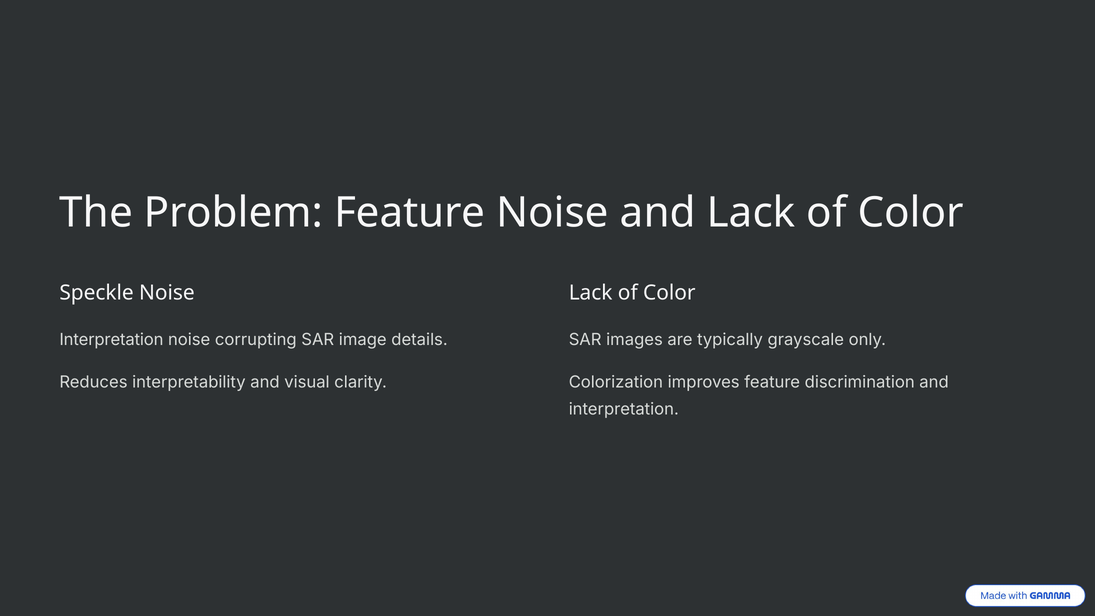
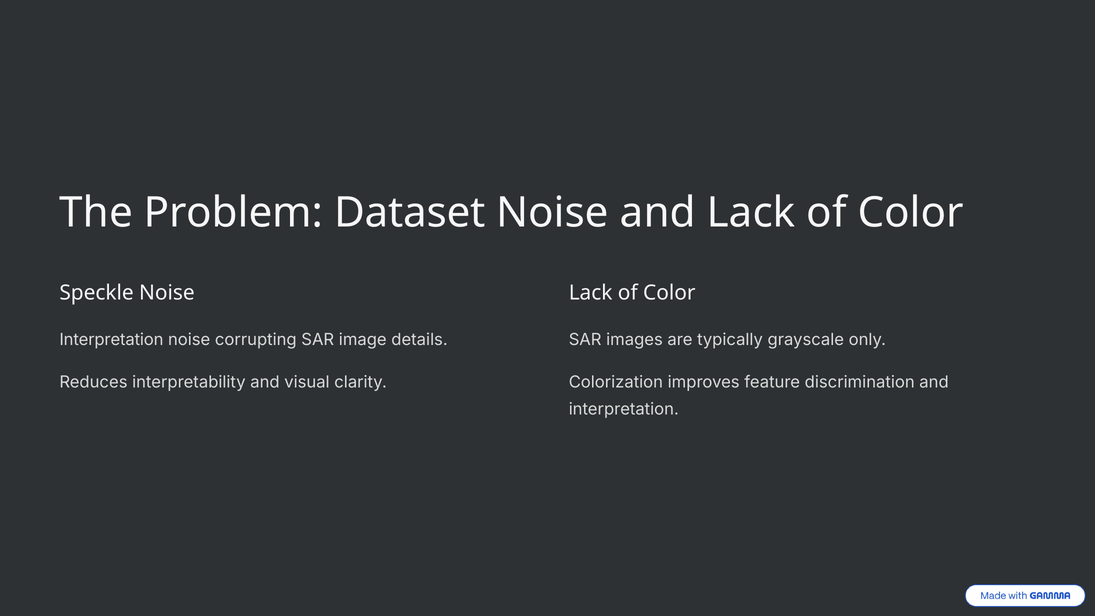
Problem Feature: Feature -> Dataset (410, 213)
